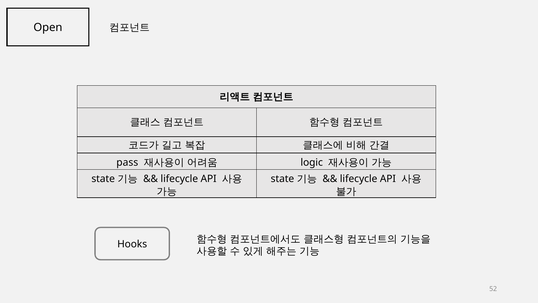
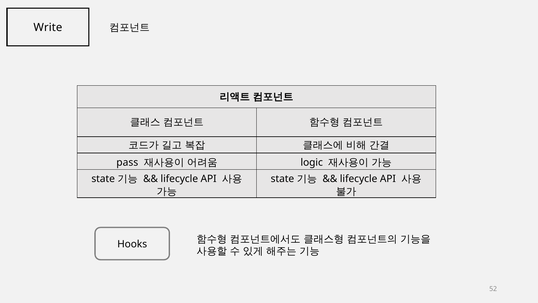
Open: Open -> Write (48, 28)
